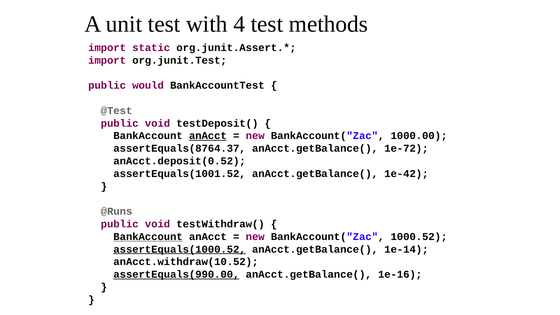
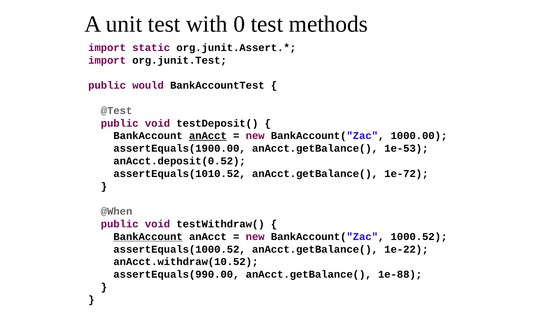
4: 4 -> 0 (239, 24)
assertEquals(8764.37: assertEquals(8764.37 -> assertEquals(1900.00 (180, 148)
1e-72: 1e-72 -> 1e-53 (406, 148)
assertEquals(1001.52: assertEquals(1001.52 -> assertEquals(1010.52 (180, 174)
1e-42: 1e-42 -> 1e-72 (406, 174)
@Runs: @Runs -> @When (117, 211)
assertEquals(1000.52 underline: present -> none (180, 249)
1e-14: 1e-14 -> 1e-22 (406, 249)
assertEquals(990.00 underline: present -> none (176, 274)
1e-16: 1e-16 -> 1e-88 (400, 274)
